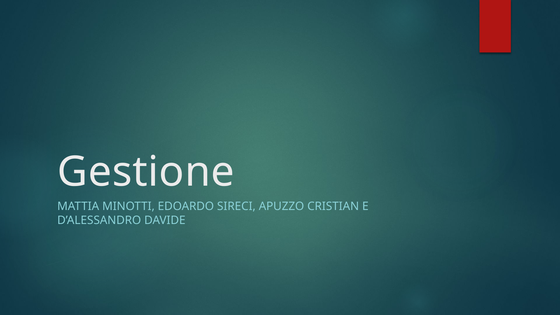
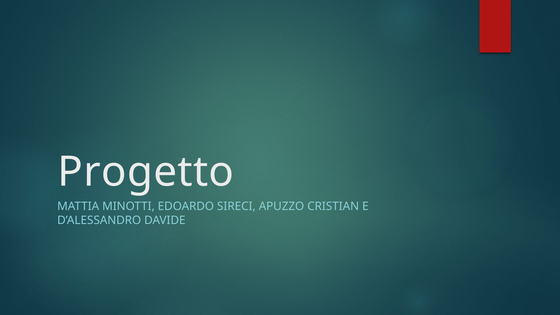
Gestione: Gestione -> Progetto (146, 172)
